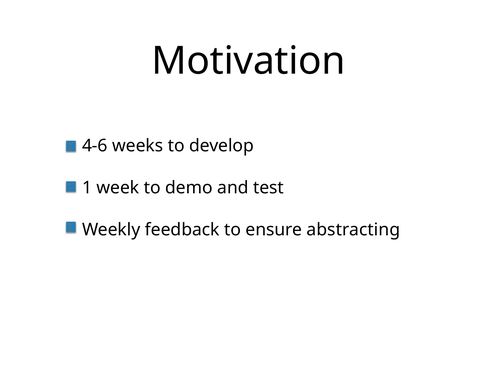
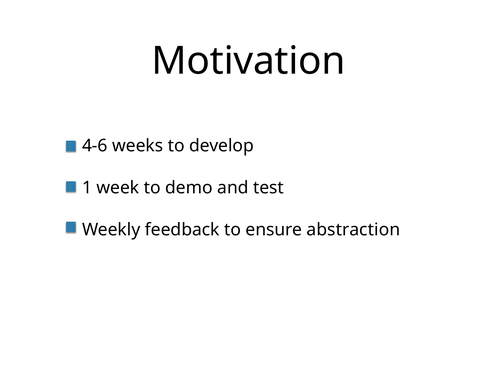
abstracting: abstracting -> abstraction (353, 230)
